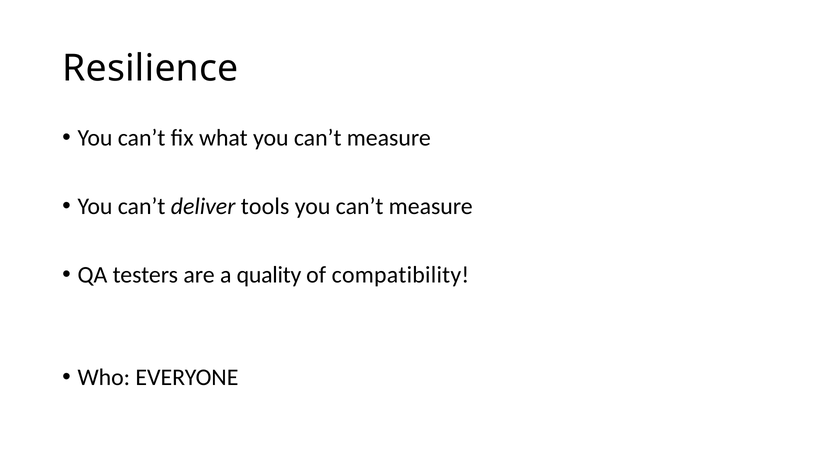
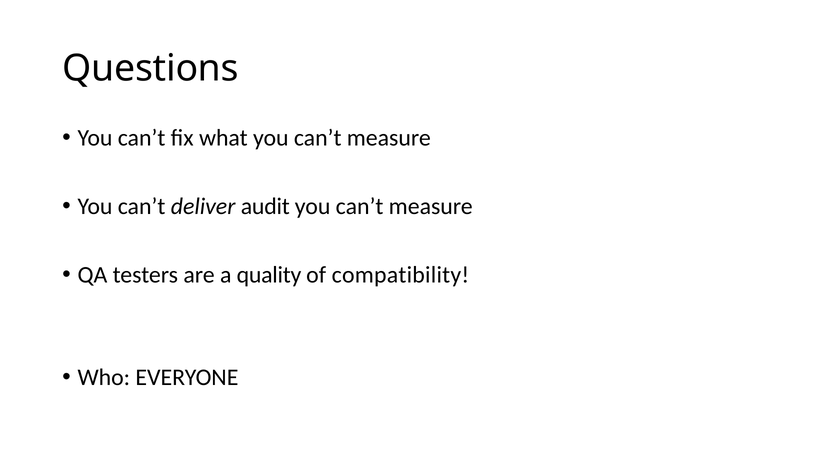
Resilience: Resilience -> Questions (151, 69)
tools: tools -> audit (265, 207)
